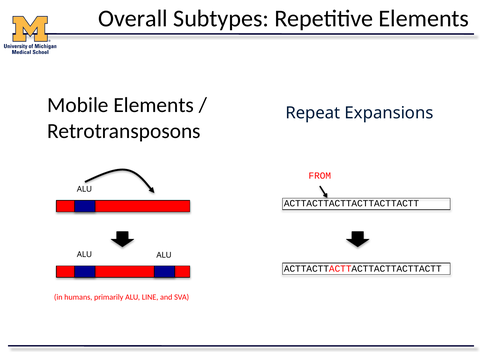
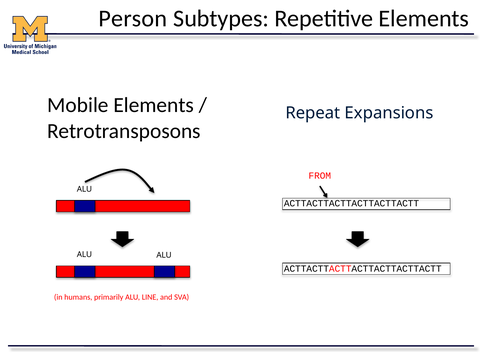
Overall: Overall -> Person (133, 19)
